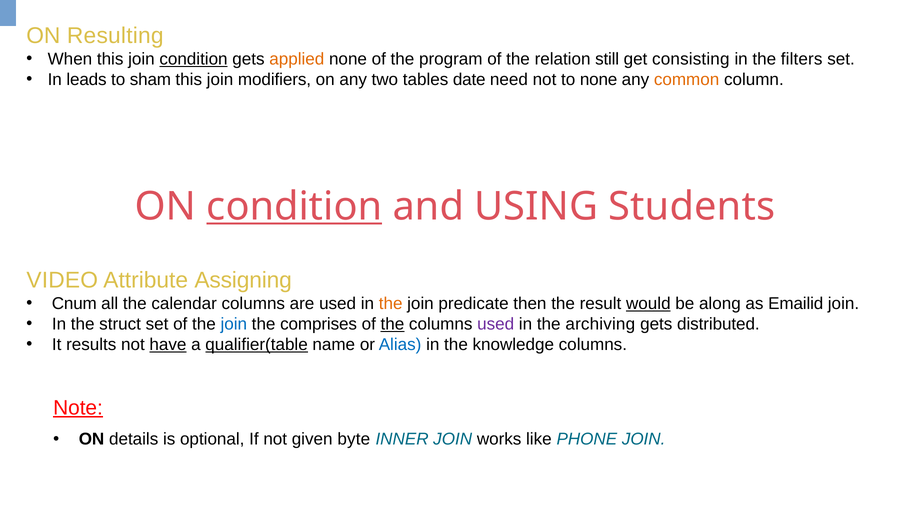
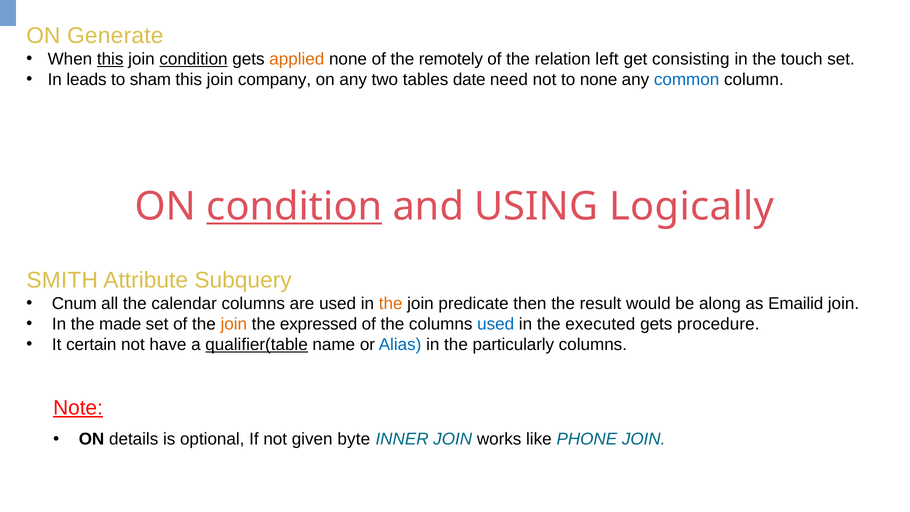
Resulting: Resulting -> Generate (115, 36)
this underline: none -> present (110, 59)
program: program -> remotely (451, 59)
still: still -> left (607, 59)
filters: filters -> touch (802, 59)
modifiers: modifiers -> company (275, 80)
common colour: orange -> blue (687, 80)
Students: Students -> Logically (692, 206)
VIDEO: VIDEO -> SMITH (62, 280)
Assigning: Assigning -> Subquery (243, 280)
would underline: present -> none (648, 304)
struct: struct -> made (120, 324)
join colour: blue -> orange (234, 324)
comprises: comprises -> expressed (319, 324)
the underline: present -> none (392, 324)
used colour: purple -> blue (496, 324)
archiving: archiving -> executed (600, 324)
distributed: distributed -> procedure (718, 324)
results: results -> certain (91, 345)
have underline: present -> none (168, 345)
knowledge: knowledge -> particularly (513, 345)
